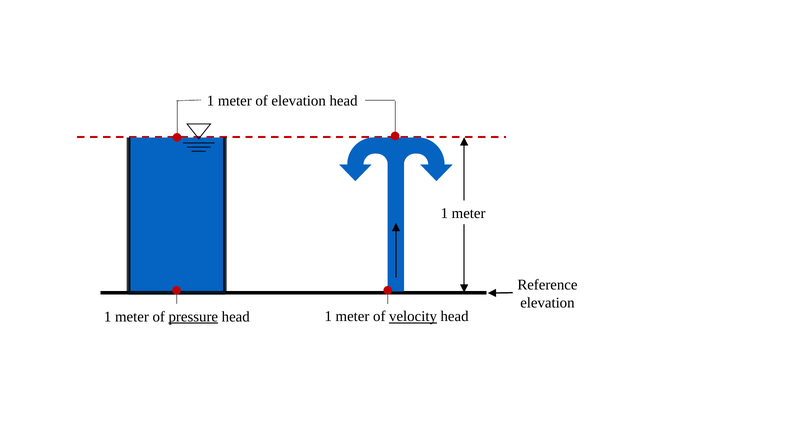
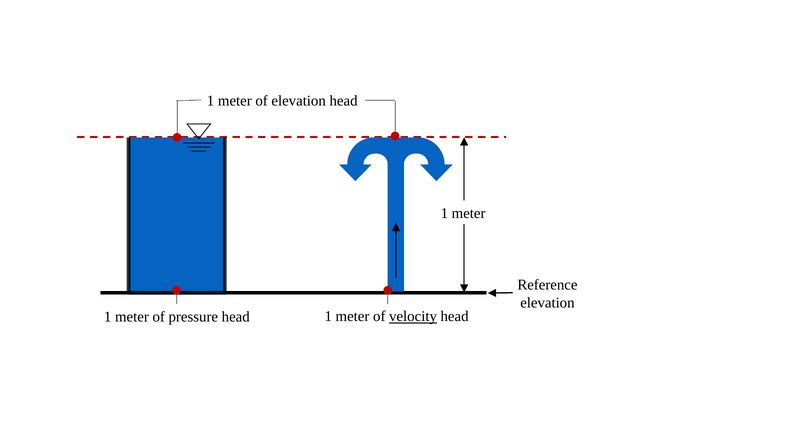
pressure underline: present -> none (193, 316)
